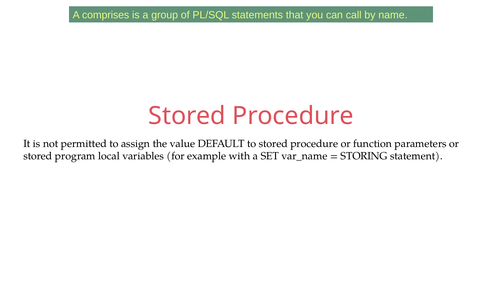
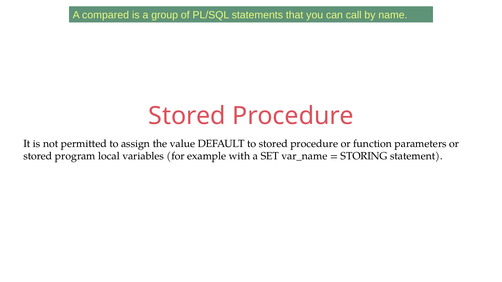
comprises: comprises -> compared (106, 15)
